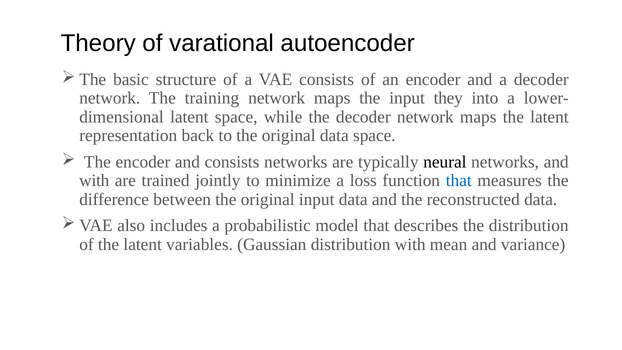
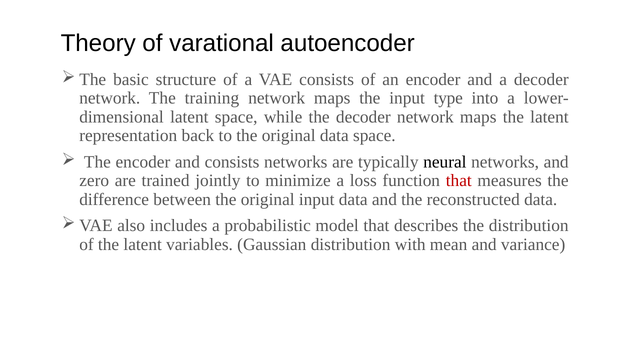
they: they -> type (448, 98)
with: with -> zero (94, 181)
that colour: blue -> red (459, 181)
